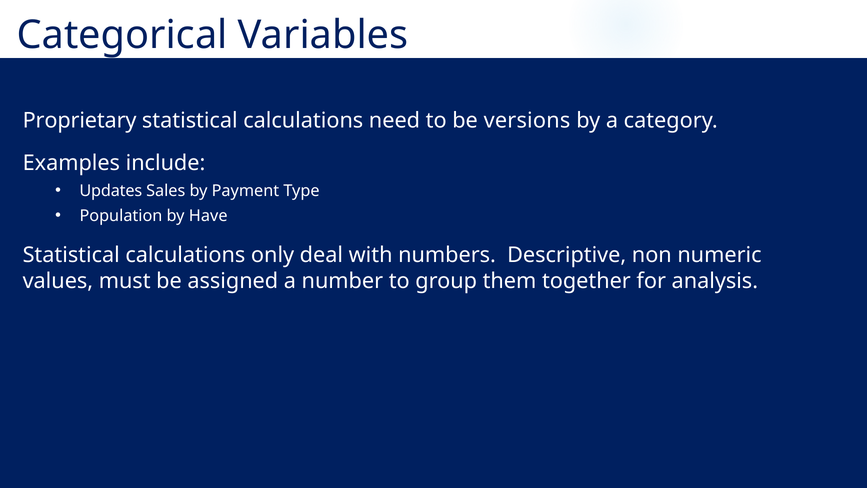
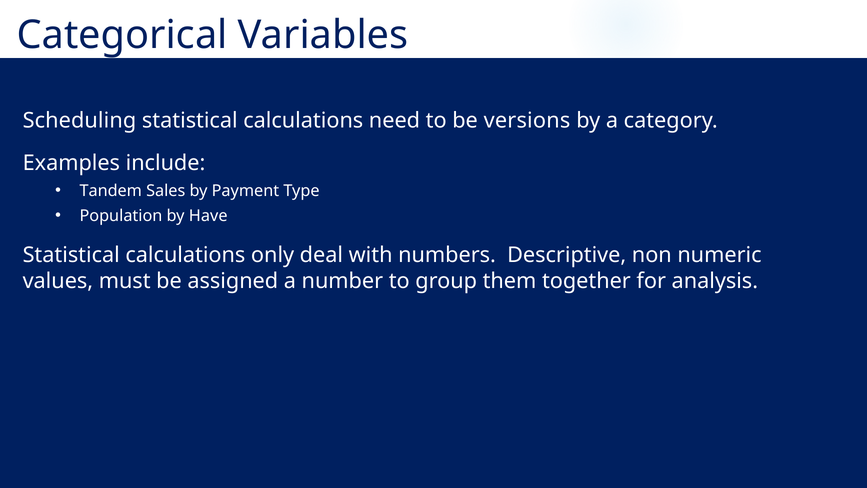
Proprietary: Proprietary -> Scheduling (79, 121)
Updates: Updates -> Tandem (111, 191)
